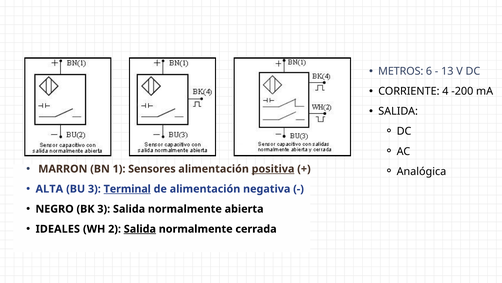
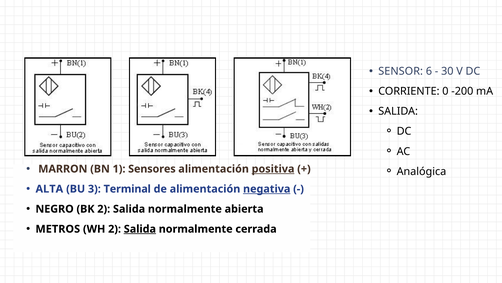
METROS: METROS -> SENSOR (401, 71)
13: 13 -> 30 (447, 71)
4: 4 -> 0 (445, 91)
Terminal underline: present -> none (127, 189)
negativa underline: none -> present (267, 189)
BK 3: 3 -> 2 (104, 209)
IDEALES: IDEALES -> METROS (58, 229)
